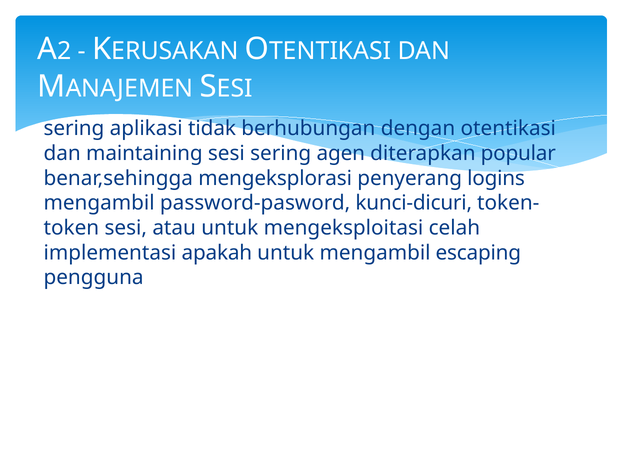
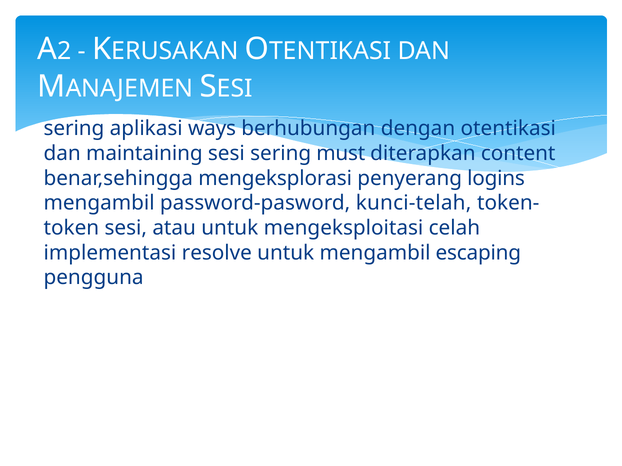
tidak: tidak -> ways (212, 129)
agen: agen -> must (341, 154)
popular: popular -> content (518, 154)
kunci-dicuri: kunci-dicuri -> kunci-telah (414, 203)
apakah: apakah -> resolve (217, 253)
